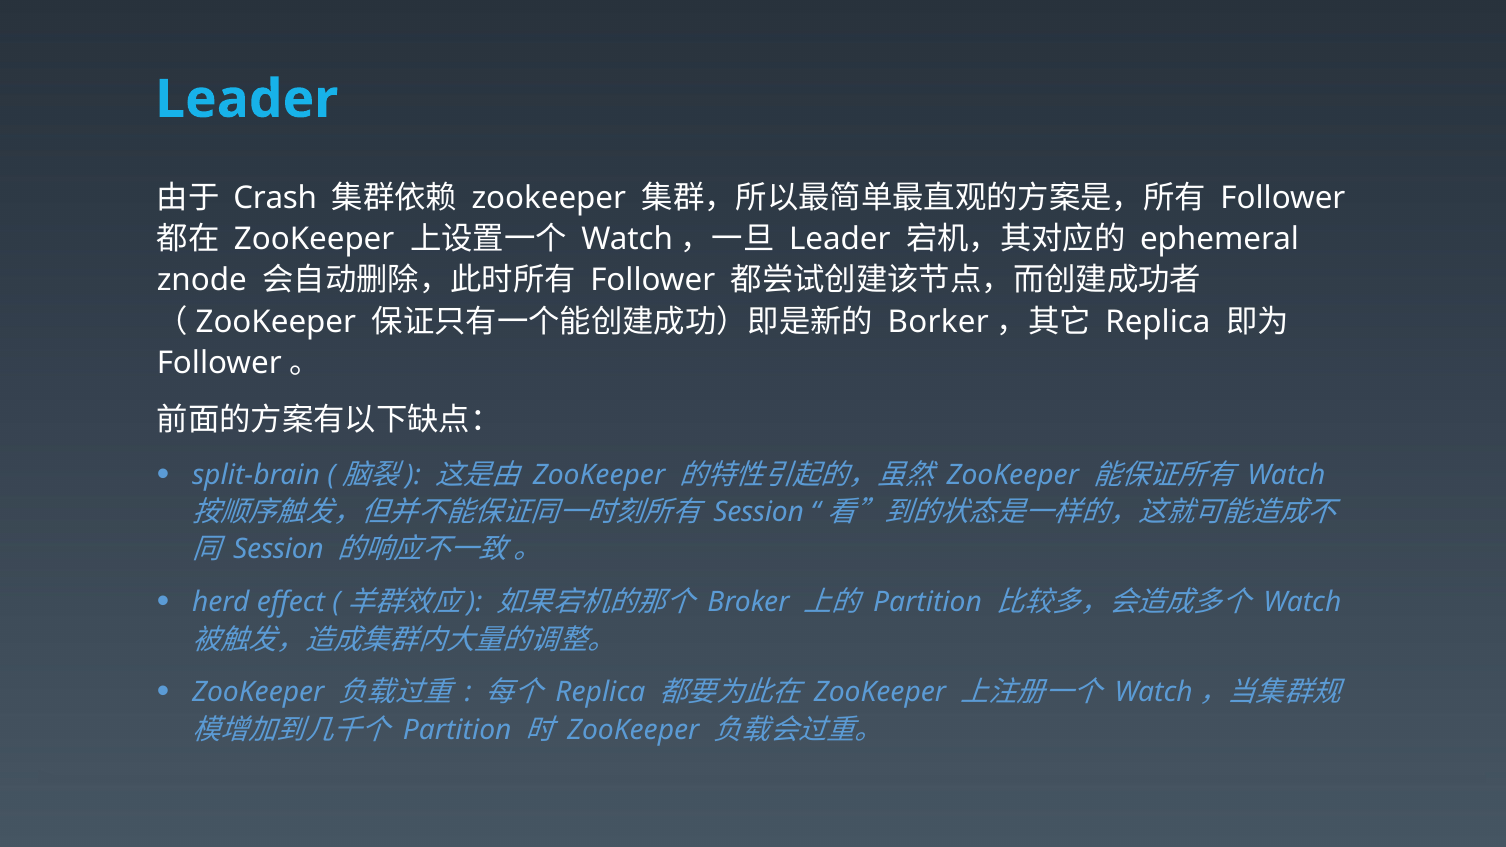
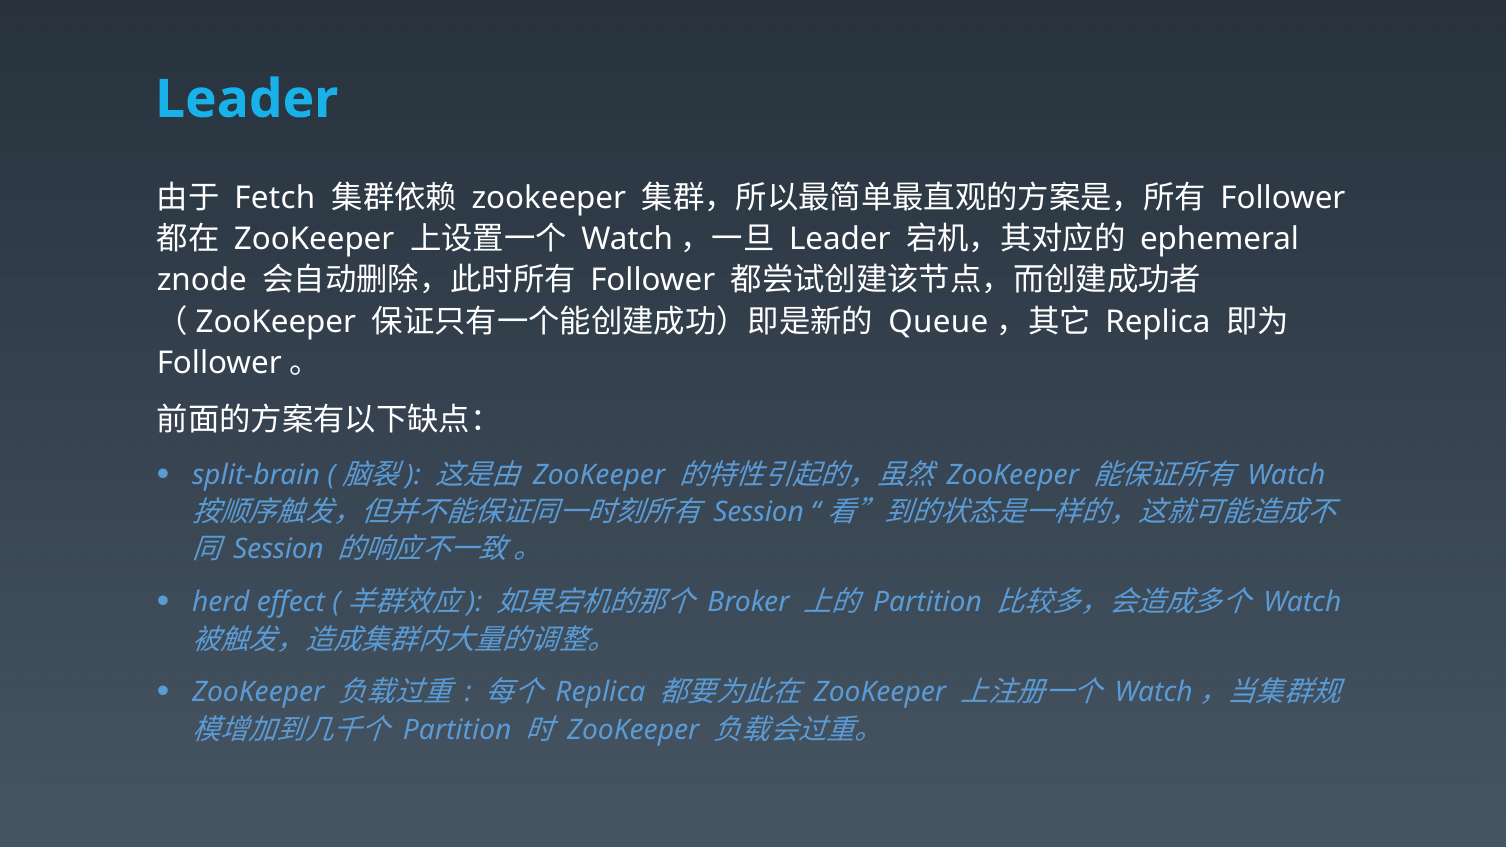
Crash: Crash -> Fetch (275, 198)
Borker: Borker -> Queue (938, 322)
